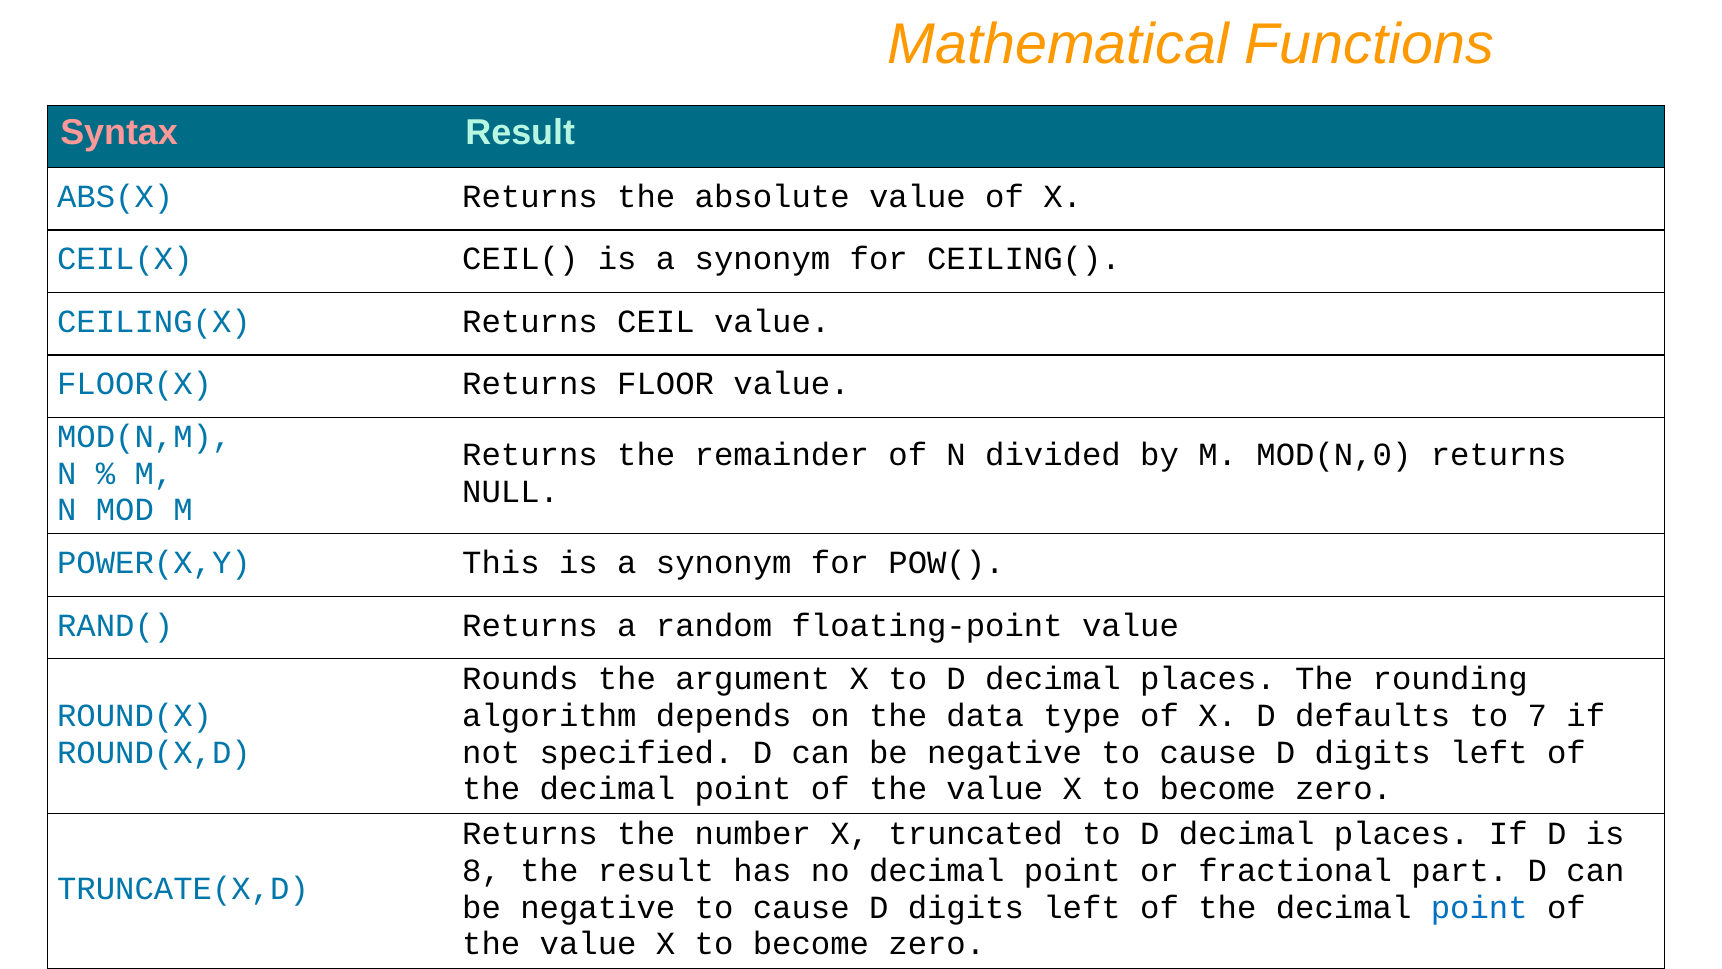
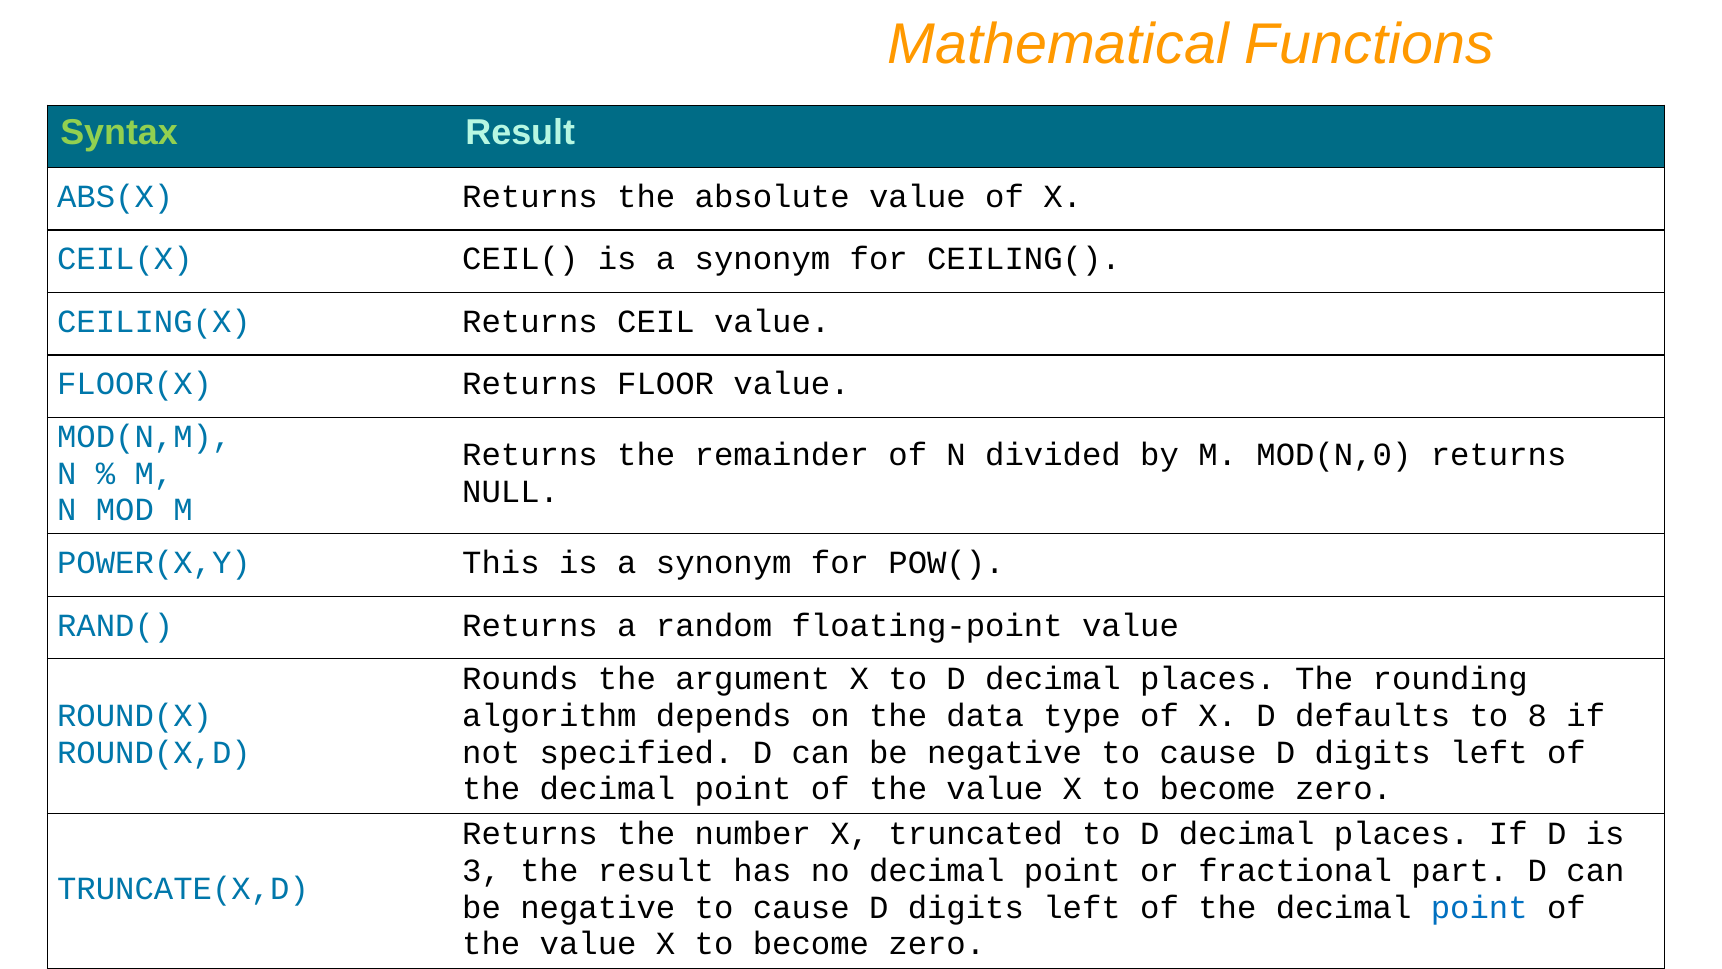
Syntax colour: pink -> light green (119, 132)
7: 7 -> 8 (1537, 716)
8: 8 -> 3 (482, 871)
